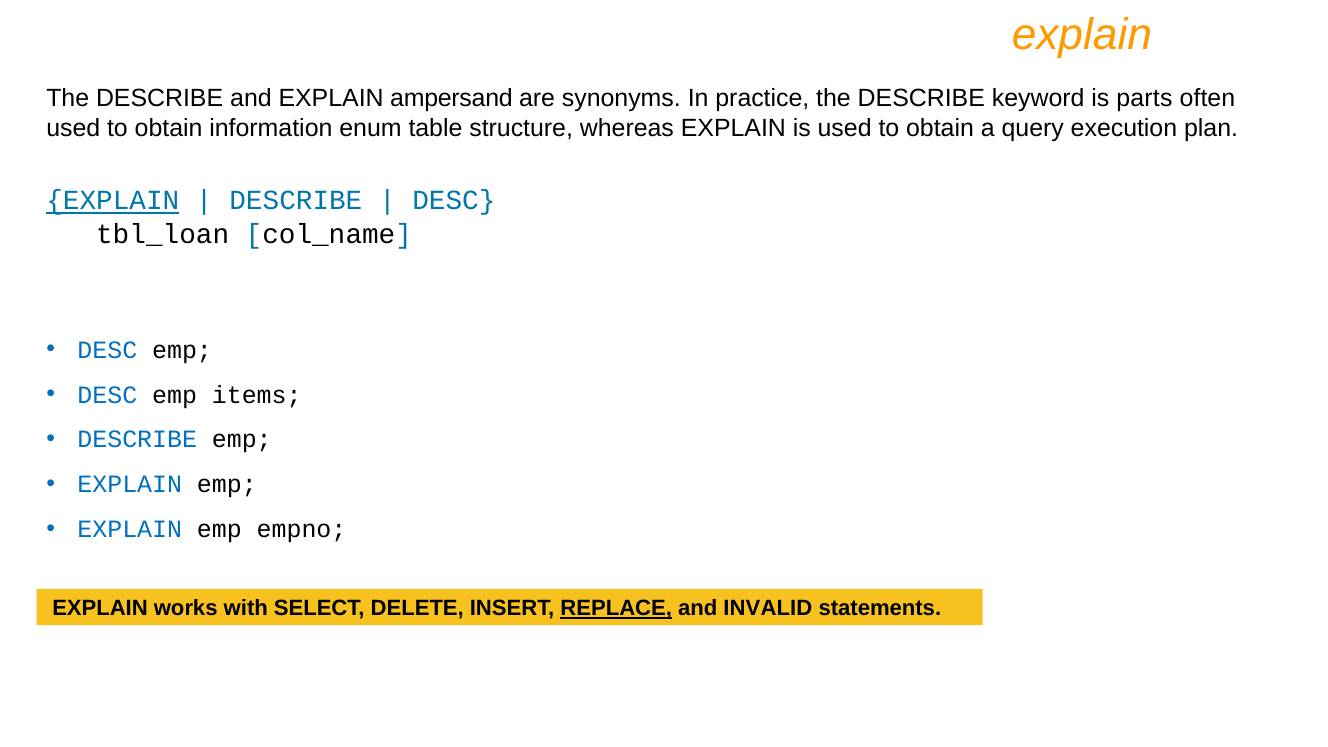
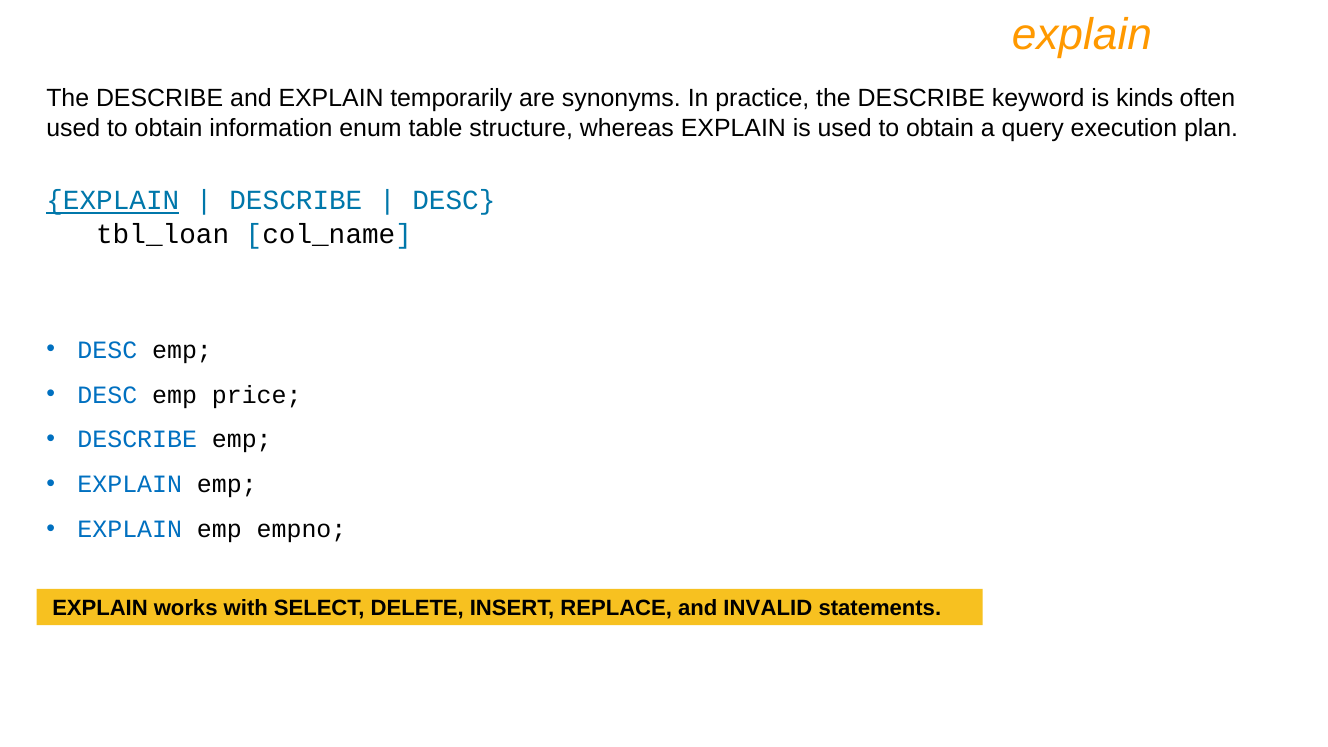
ampersand: ampersand -> temporarily (451, 98)
parts: parts -> kinds (1145, 98)
items: items -> price (257, 395)
REPLACE underline: present -> none (616, 609)
